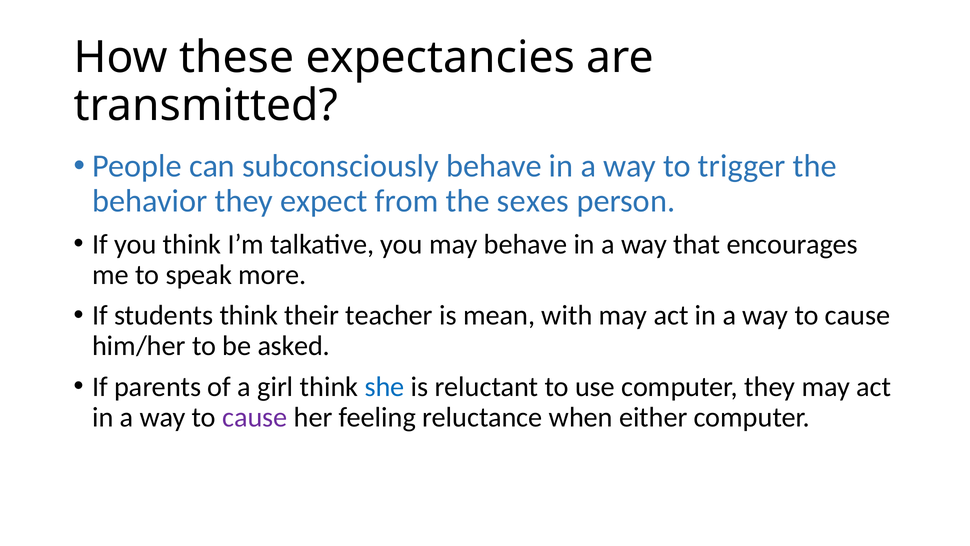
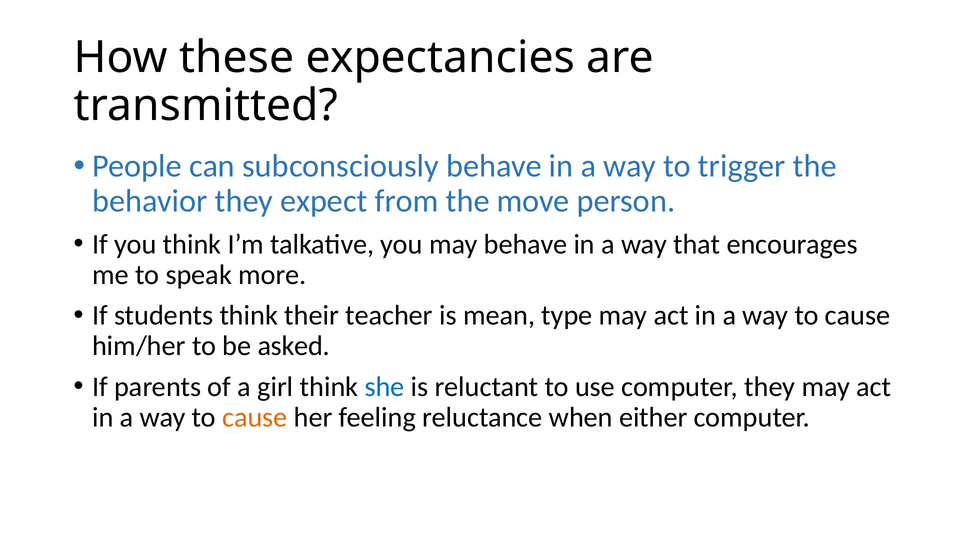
sexes: sexes -> move (533, 201)
with: with -> type (567, 315)
cause colour: purple -> orange (255, 417)
